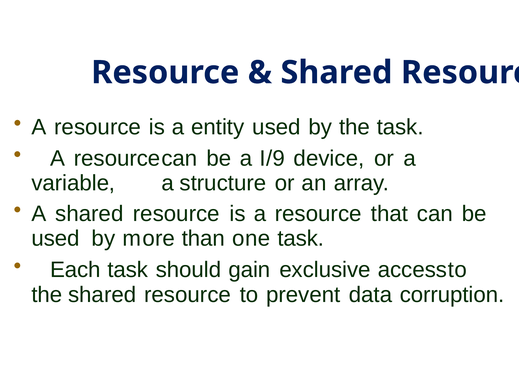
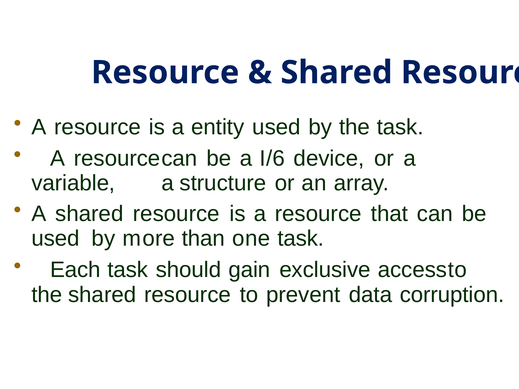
I/9: I/9 -> I/6 (272, 158)
